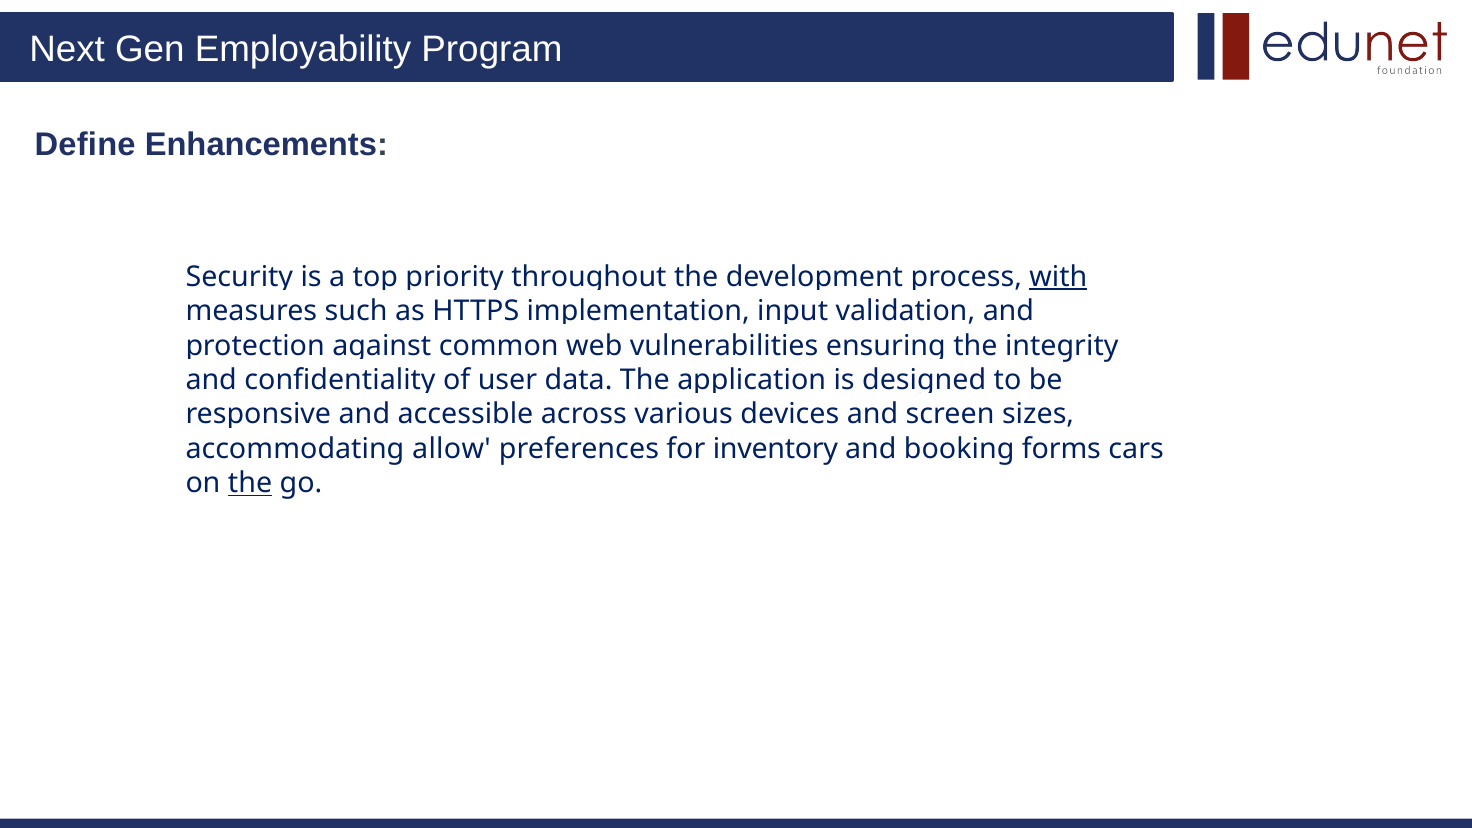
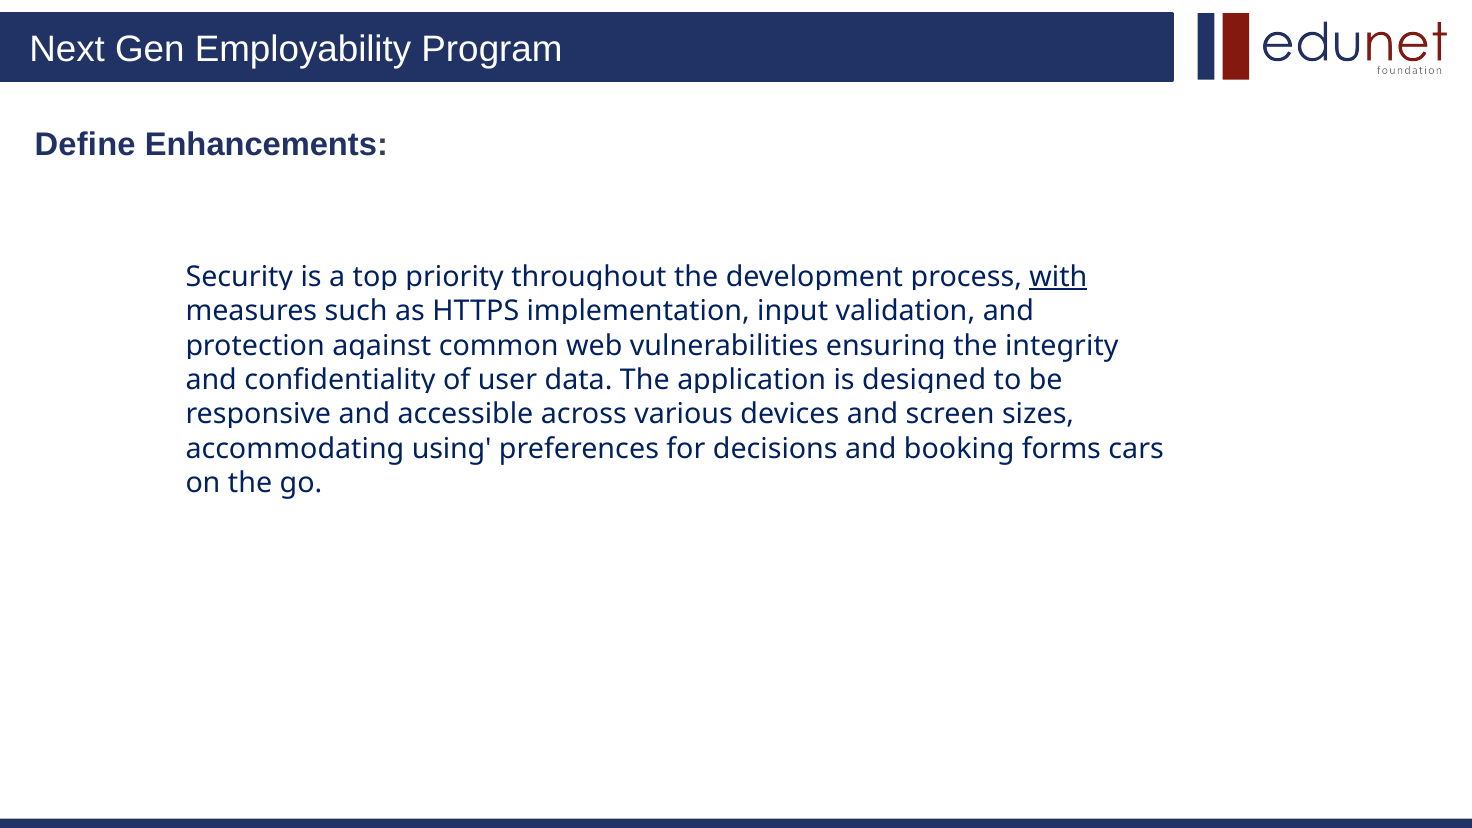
allow: allow -> using (452, 449)
inventory: inventory -> decisions (775, 449)
the underline: present -> none (250, 483)
